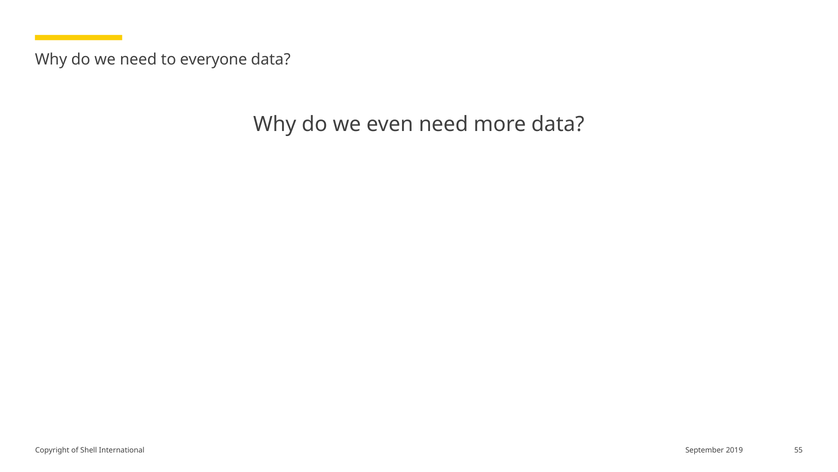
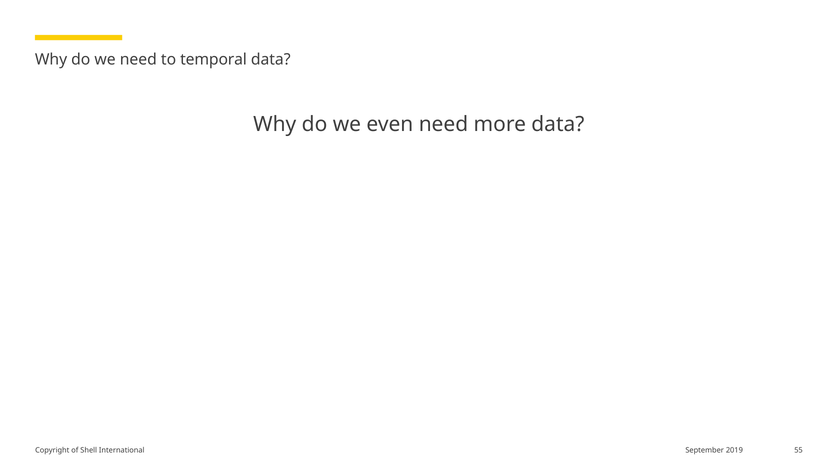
everyone: everyone -> temporal (214, 60)
